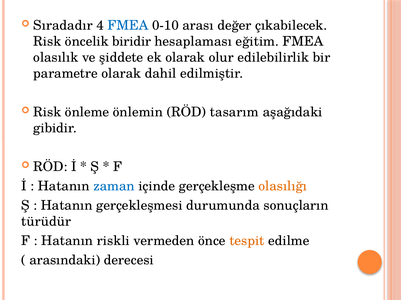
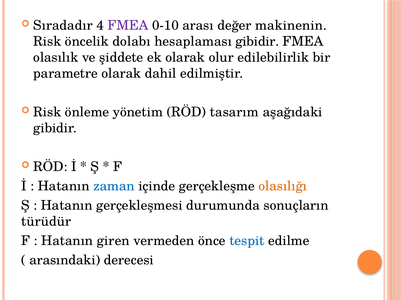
FMEA colour: blue -> purple (128, 26)
çıkabilecek: çıkabilecek -> makinenin (291, 26)
biridir: biridir -> dolabı (132, 42)
hesaplaması eğitim: eğitim -> gibidir (257, 42)
önlemin: önlemin -> yönetim (138, 112)
riskli: riskli -> giren (113, 241)
tespit colour: orange -> blue (247, 241)
